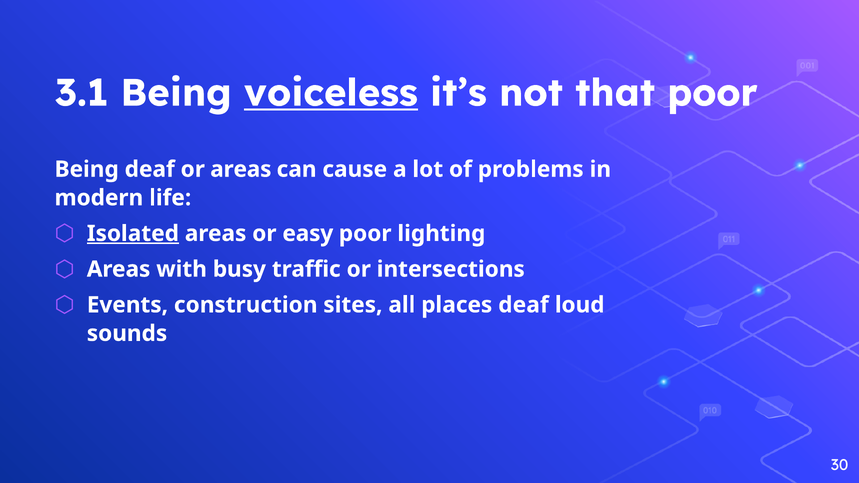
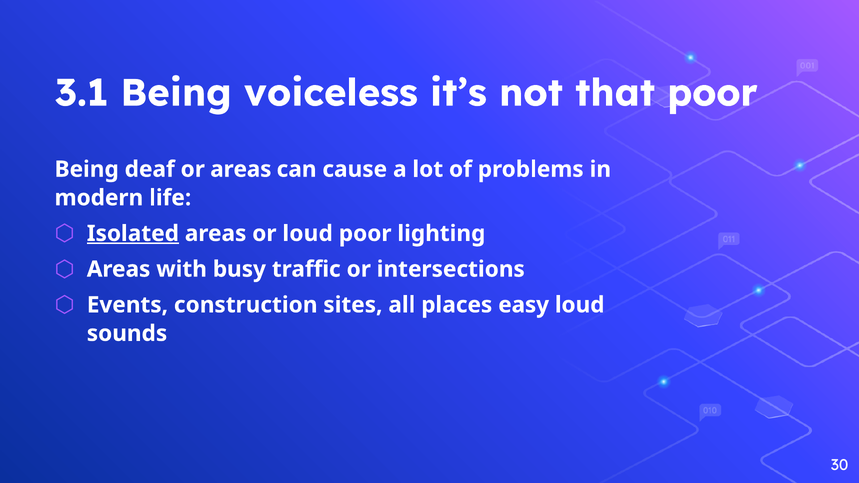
voiceless underline: present -> none (331, 93)
or easy: easy -> loud (308, 234)
places deaf: deaf -> easy (524, 305)
